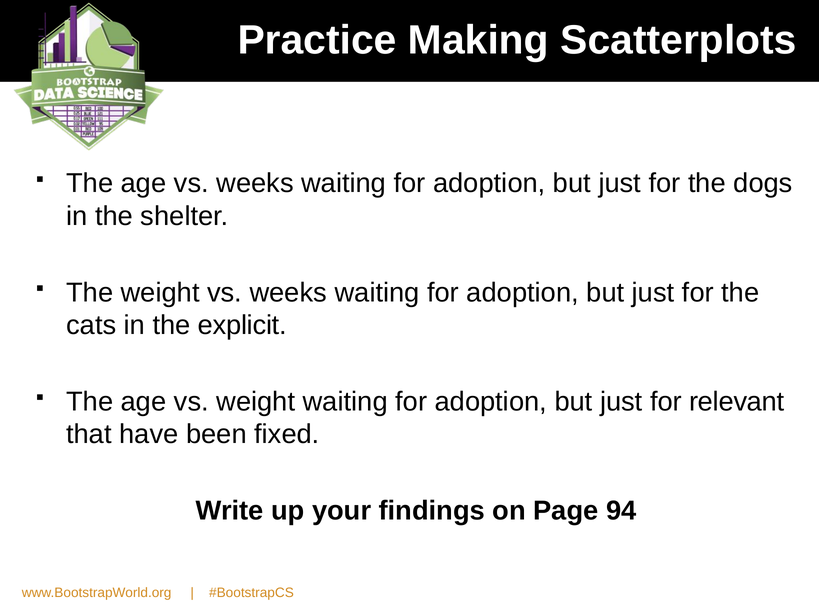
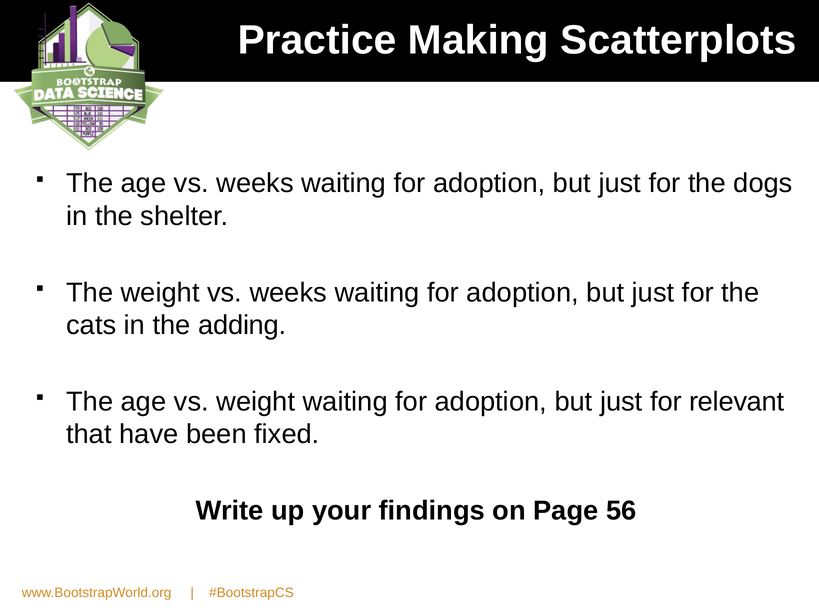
explicit: explicit -> adding (242, 325)
94: 94 -> 56 (621, 511)
